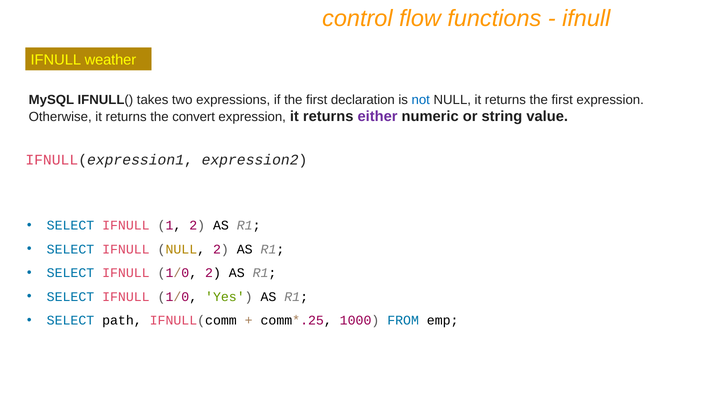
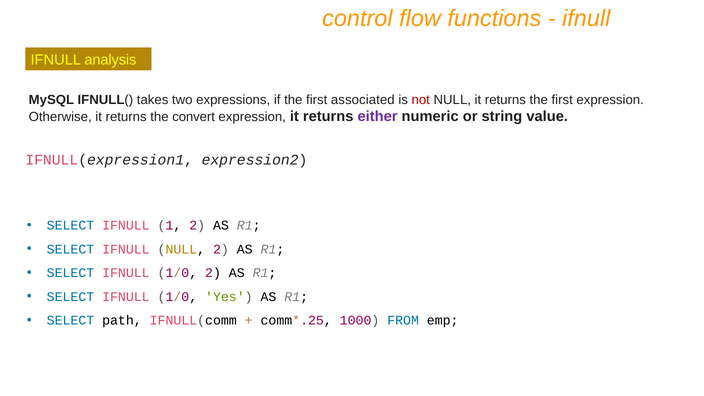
weather: weather -> analysis (110, 60)
declaration: declaration -> associated (363, 100)
not colour: blue -> red (421, 100)
